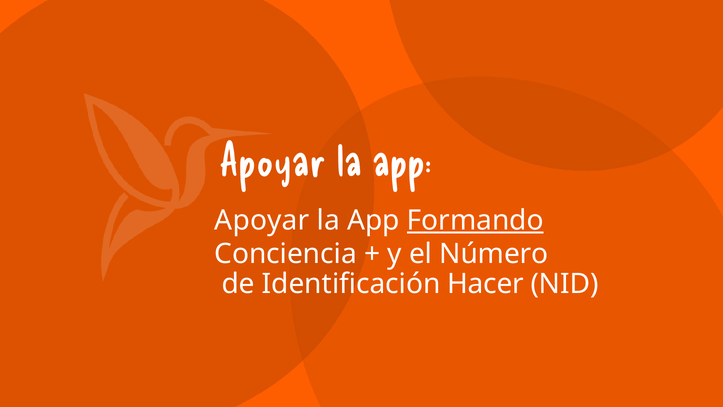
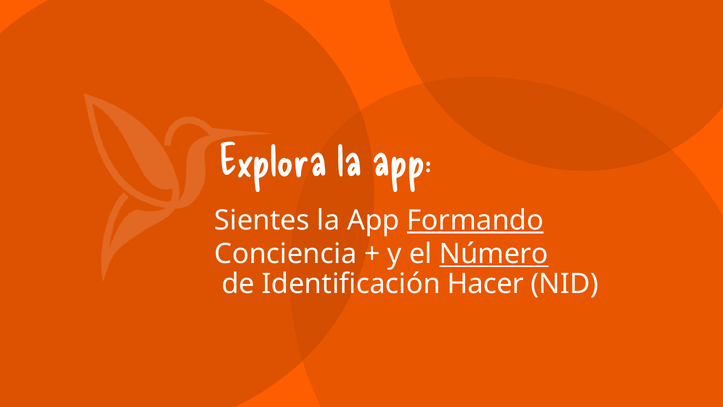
Apoyar: Apoyar -> Explora (273, 161)
Apoyar: Apoyar -> Sientes (262, 220)
Número underline: none -> present (494, 254)
